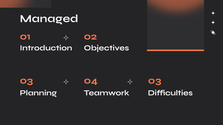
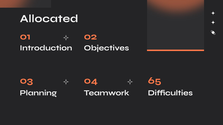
Managed: Managed -> Allocated (49, 19)
04 03: 03 -> 65 (155, 81)
